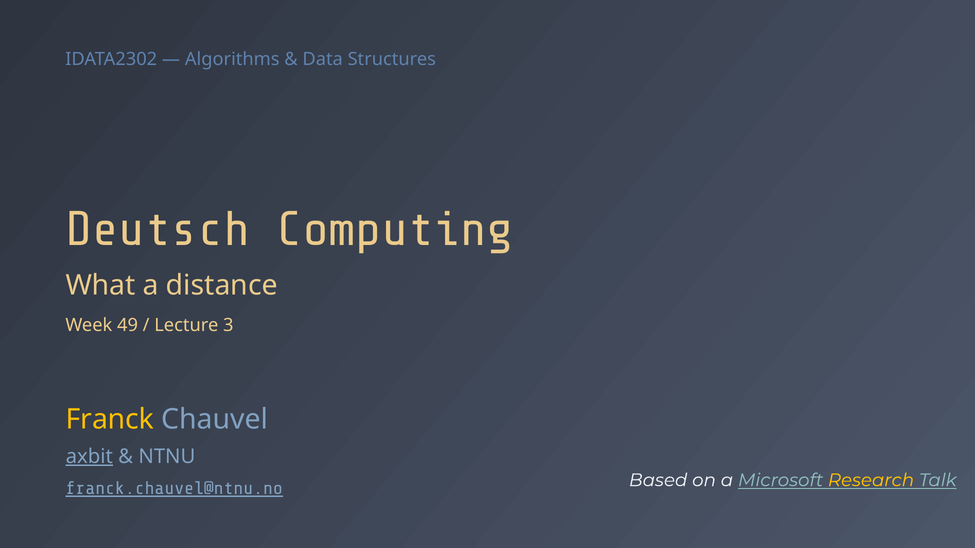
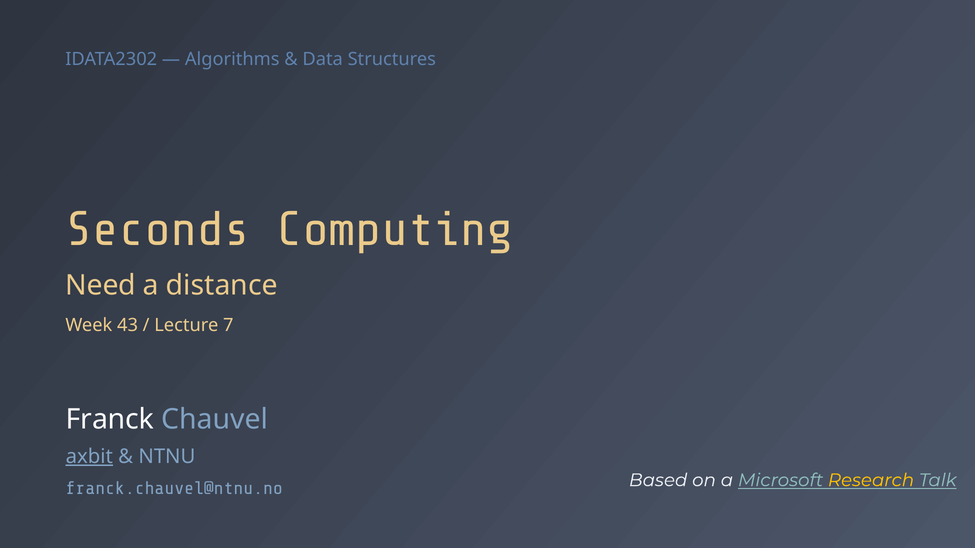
Deutsch: Deutsch -> Seconds (158, 229)
What: What -> Need (101, 286)
49: 49 -> 43 (128, 326)
3: 3 -> 7 (228, 326)
Franck colour: yellow -> white (110, 420)
franck.chauvel@ntnu.no underline: present -> none (174, 489)
